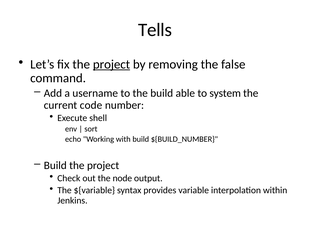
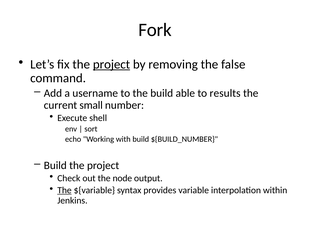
Tells: Tells -> Fork (155, 30)
system: system -> results (225, 93)
code: code -> small (91, 105)
The underline: none -> present (64, 191)
